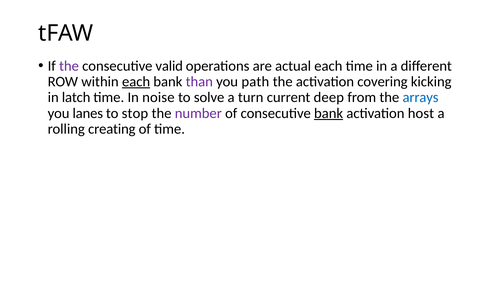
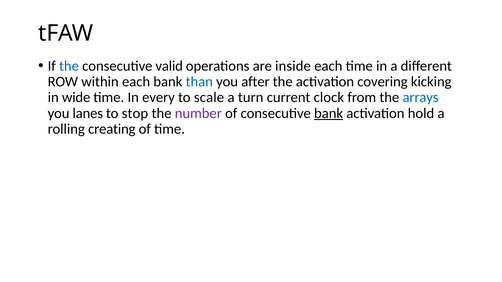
the colour: purple -> blue (69, 66)
actual: actual -> inside (293, 66)
each underline: present -> none (136, 82)
than colour: purple -> blue (199, 82)
path: path -> after (255, 82)
latch: latch -> wide (76, 98)
noise: noise -> every (158, 98)
solve: solve -> scale (209, 98)
deep: deep -> clock (329, 98)
host: host -> hold (421, 113)
